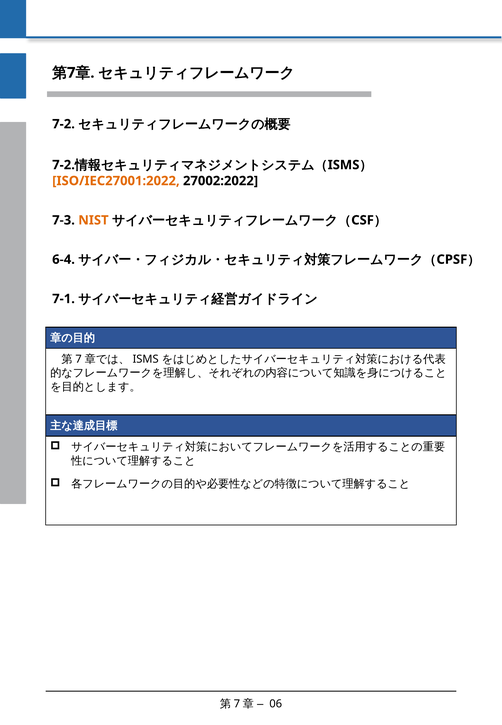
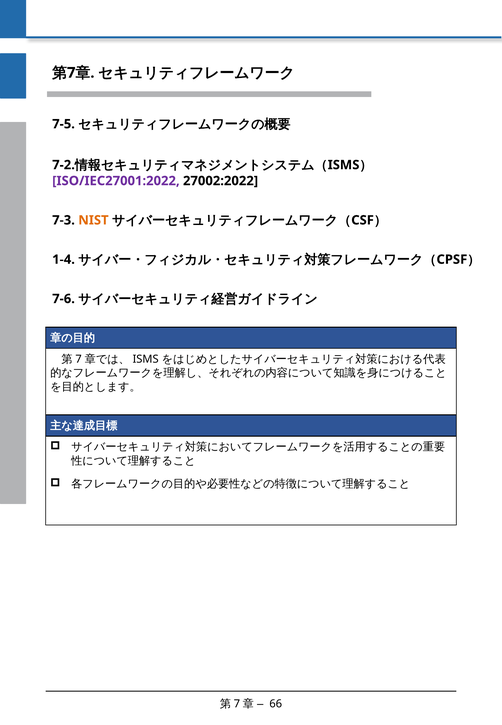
7-2: 7-2 -> 7-5 (64, 124)
ISO/IEC27001:2022 colour: orange -> purple (116, 181)
6-4: 6-4 -> 1-4 (64, 260)
7-1: 7-1 -> 7-6 (64, 299)
06: 06 -> 66 (276, 704)
